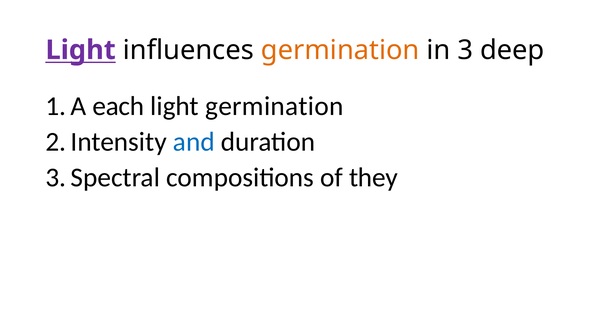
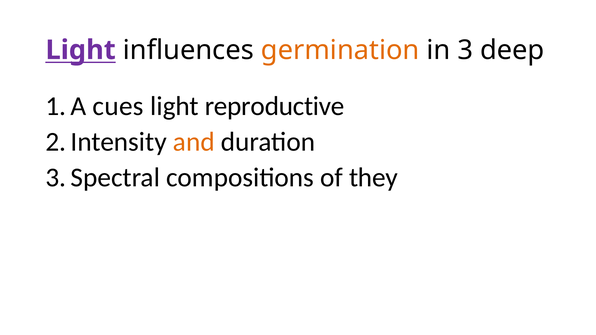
each: each -> cues (118, 106)
light germination: germination -> reproductive (275, 106)
and colour: blue -> orange (194, 142)
